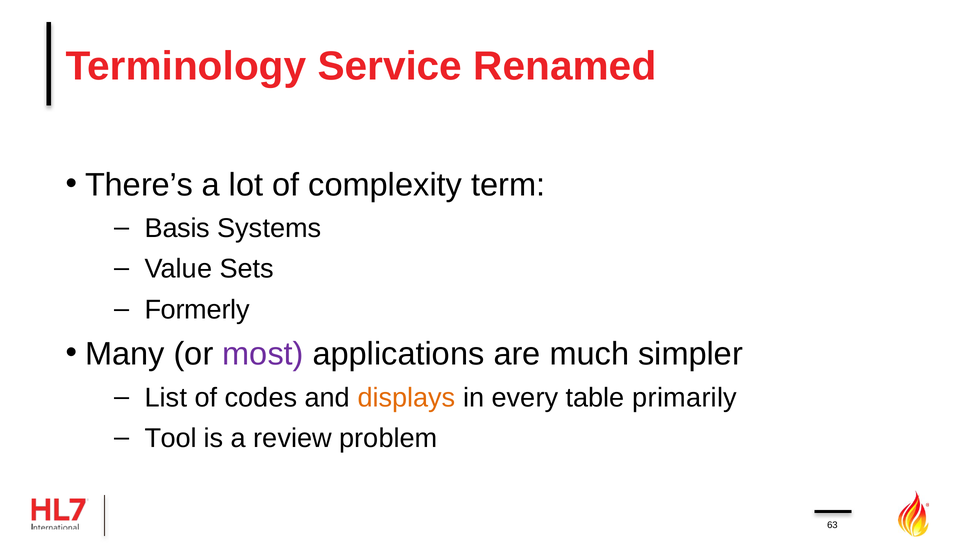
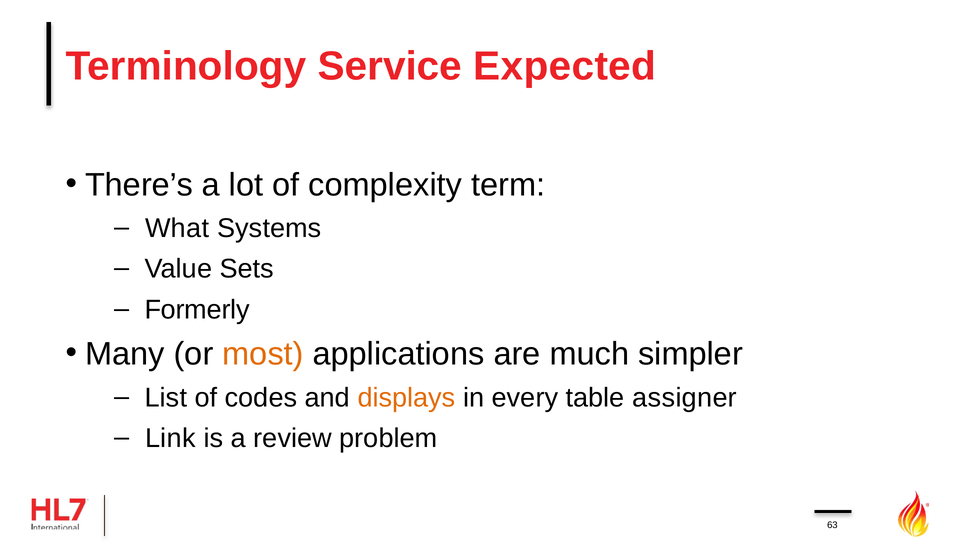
Renamed: Renamed -> Expected (565, 67)
Basis: Basis -> What (177, 228)
most colour: purple -> orange (263, 354)
primarily: primarily -> assigner (685, 398)
Tool: Tool -> Link (170, 438)
